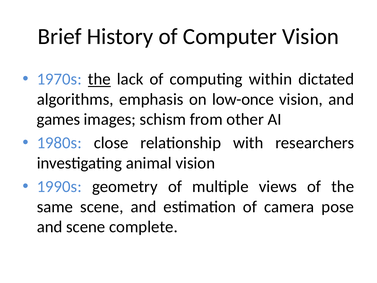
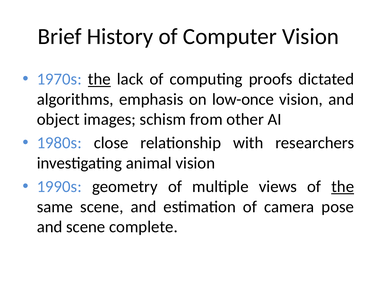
within: within -> proofs (271, 79)
games: games -> object (58, 119)
the underline: none -> present (343, 186)
